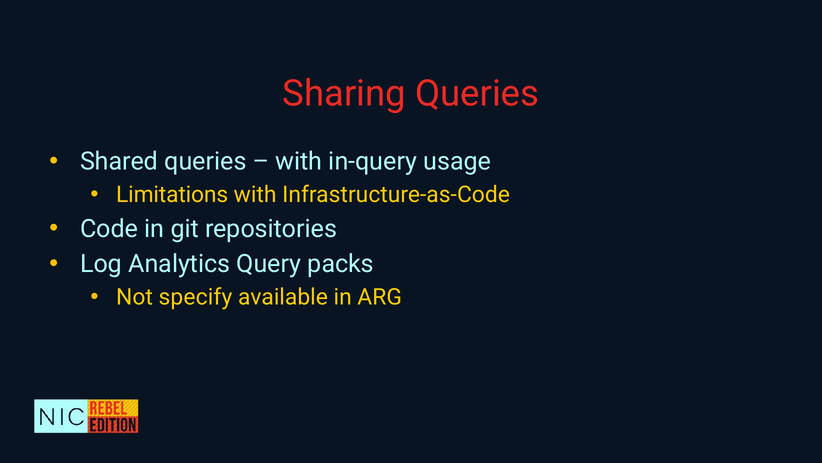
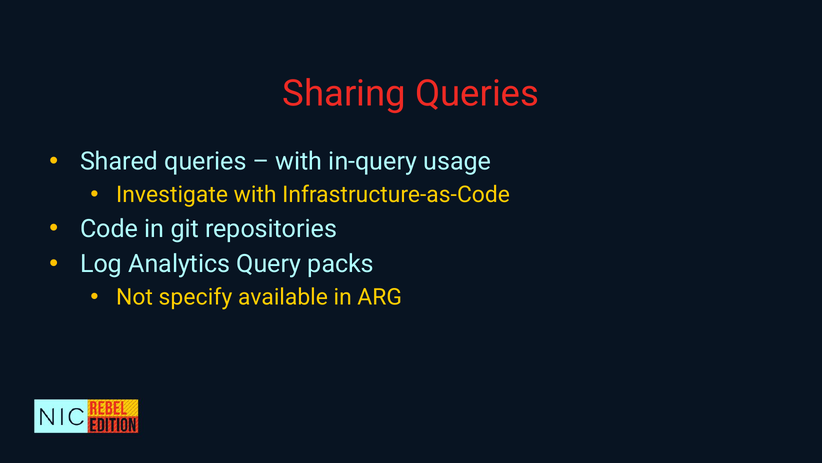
Limitations: Limitations -> Investigate (172, 195)
